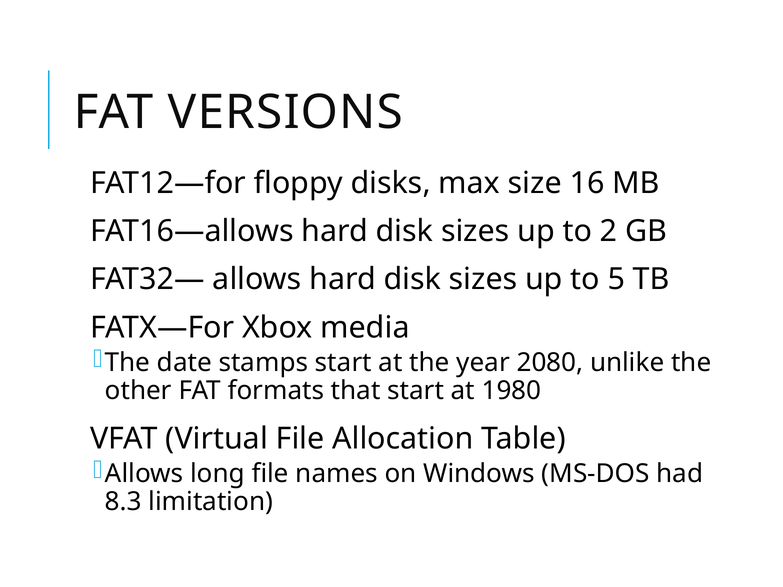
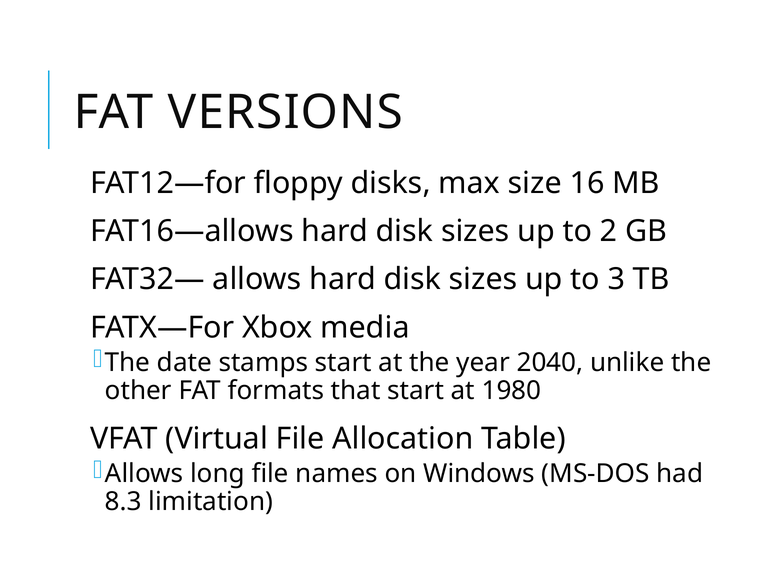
5: 5 -> 3 (616, 280)
2080: 2080 -> 2040 (550, 363)
